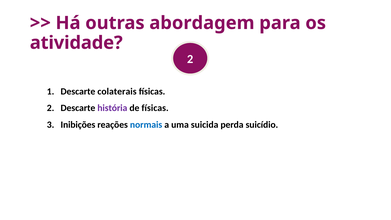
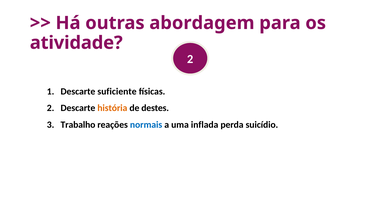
colaterais: colaterais -> suficiente (117, 91)
história colour: purple -> orange (112, 108)
de físicas: físicas -> destes (155, 108)
Inibições: Inibições -> Trabalho (78, 125)
suicida: suicida -> inflada (205, 125)
